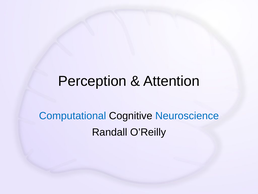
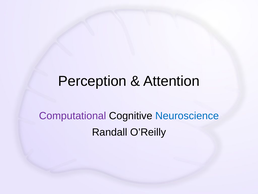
Computational colour: blue -> purple (73, 116)
